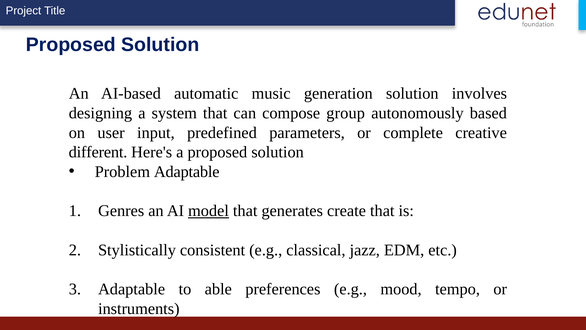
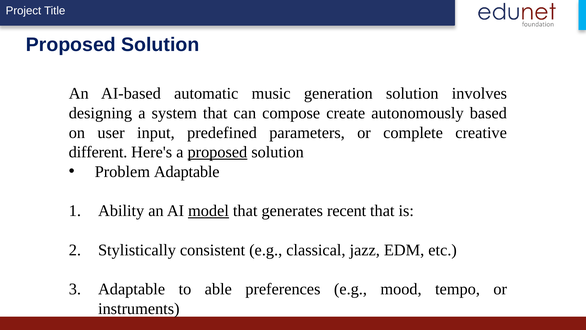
group: group -> create (346, 113)
proposed underline: none -> present (217, 152)
Genres: Genres -> Ability (121, 211)
create: create -> recent (347, 211)
